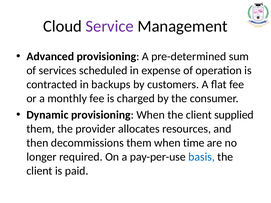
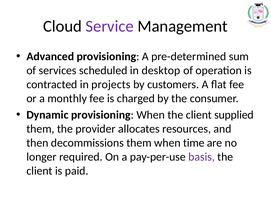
expense: expense -> desktop (161, 71)
backups: backups -> projects (111, 85)
basis colour: blue -> purple (202, 157)
